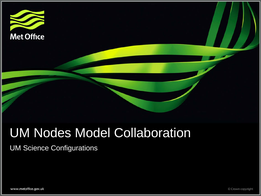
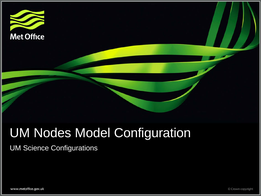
Collaboration: Collaboration -> Configuration (153, 133)
